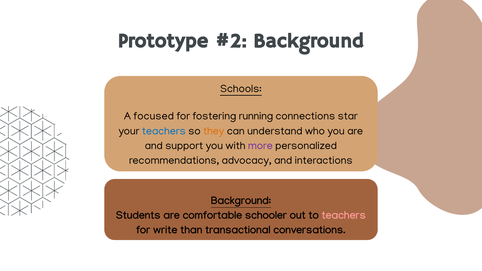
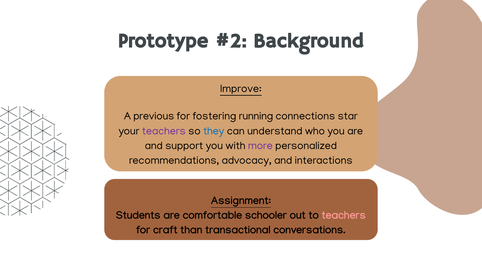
Schools: Schools -> Improve (241, 89)
focused: focused -> previous (154, 116)
teachers colour: blue -> purple (164, 131)
they colour: orange -> blue (214, 131)
Background: Background -> Assignment (241, 201)
write: write -> craft (165, 230)
